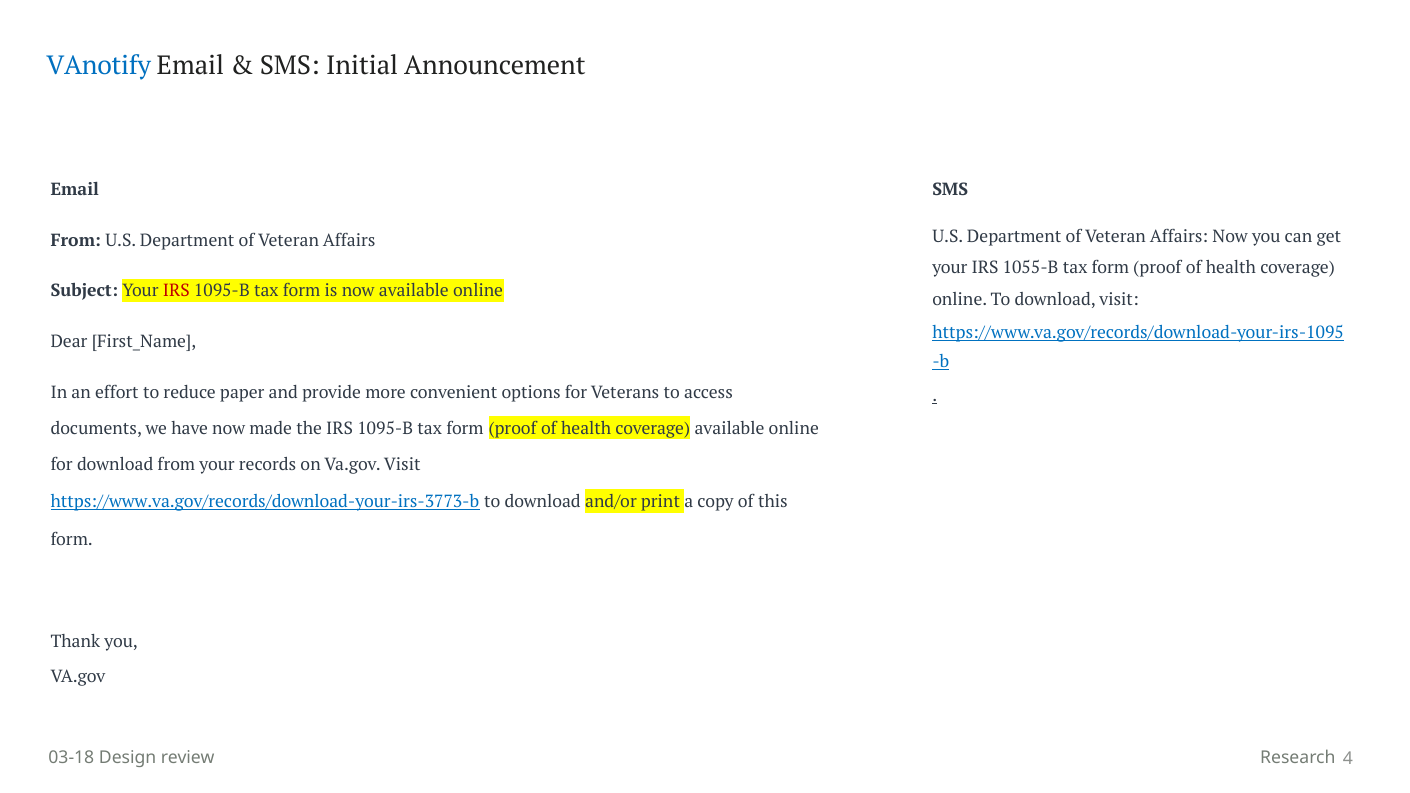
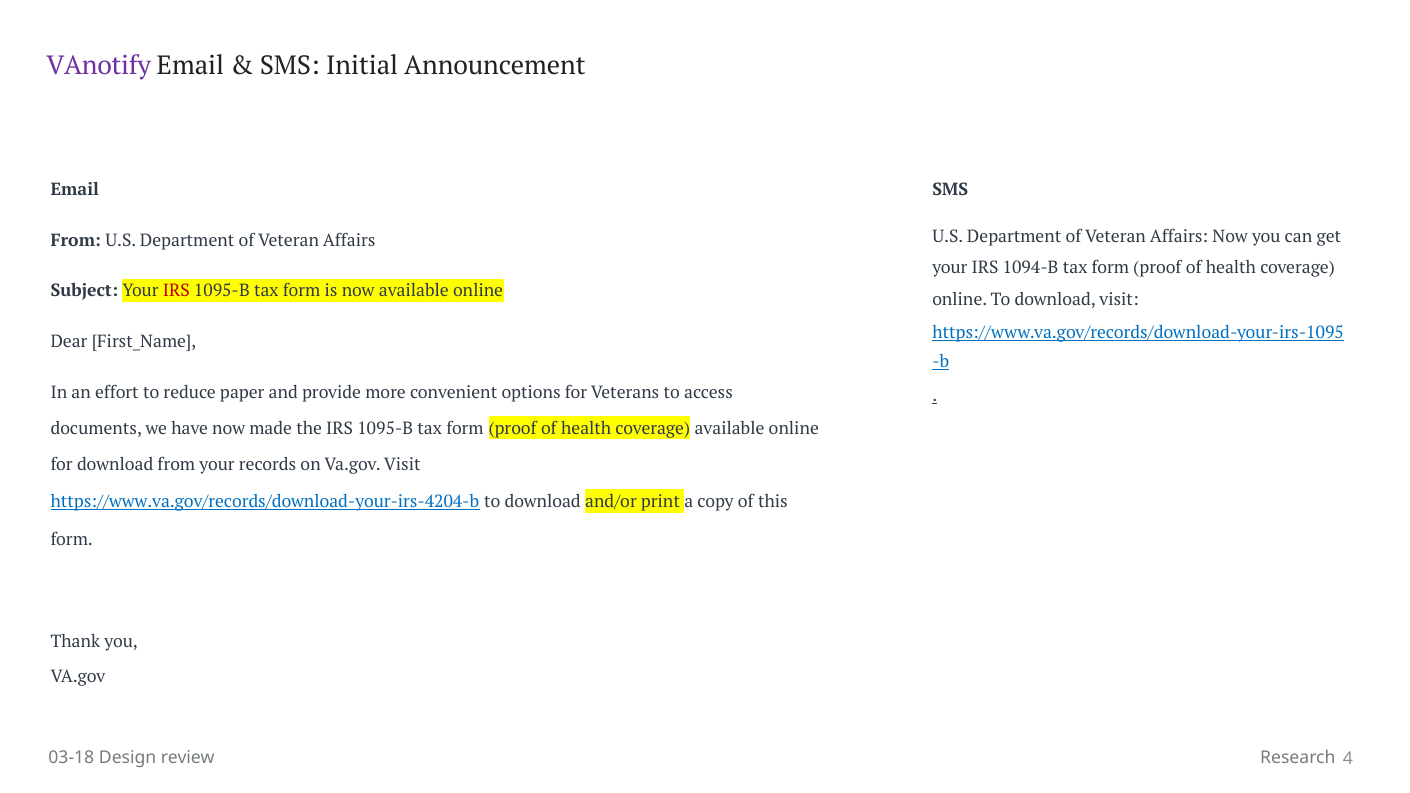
VAnotify colour: blue -> purple (99, 66)
1055-B: 1055-B -> 1094-B (1031, 268)
https://www.va.gov/records/download-your-irs-3773-b: https://www.va.gov/records/download-your-irs-3773-b -> https://www.va.gov/records/download-your-irs-4204-b (265, 502)
